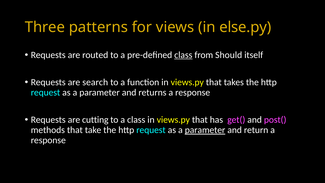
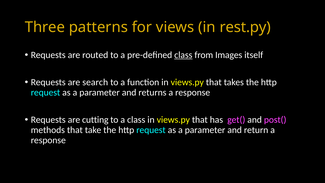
else.py: else.py -> rest.py (245, 27)
Should: Should -> Images (229, 55)
parameter underline: present -> none (205, 130)
